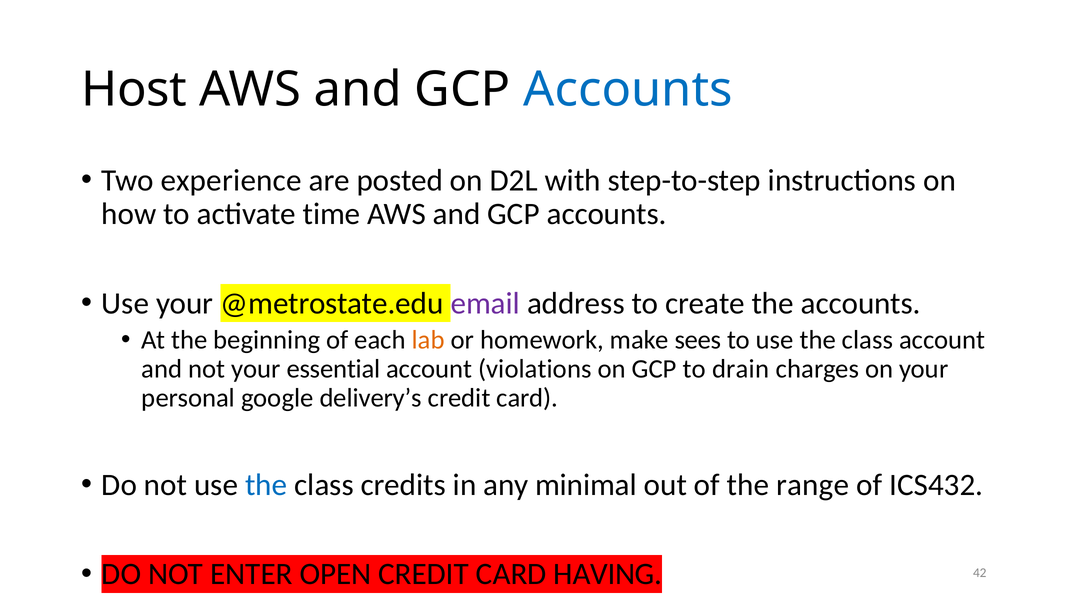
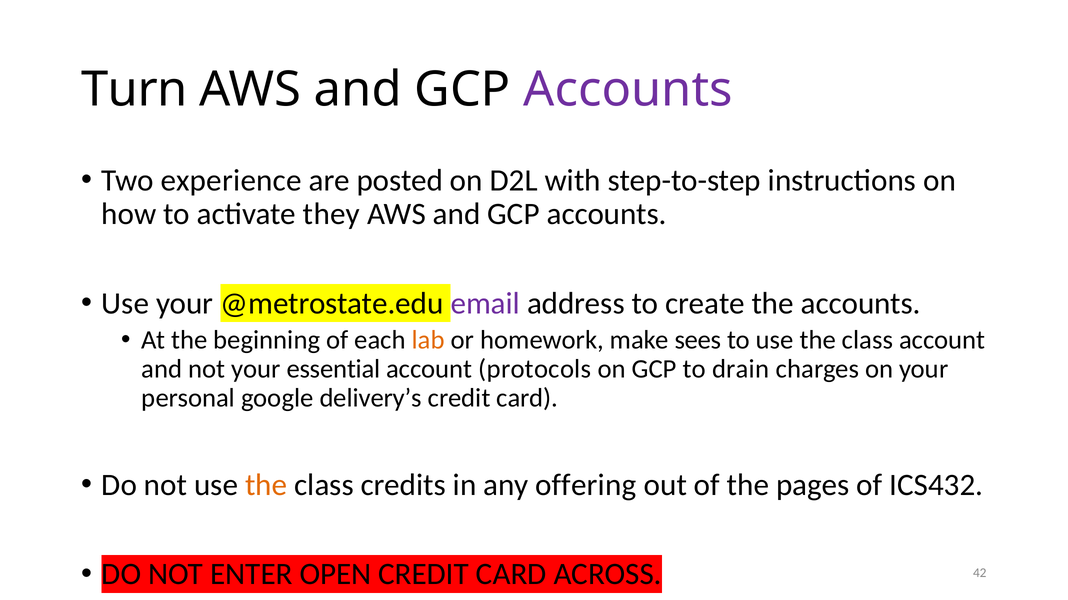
Host: Host -> Turn (134, 90)
Accounts colour: blue -> purple (628, 90)
time: time -> they (331, 214)
violations: violations -> protocols (535, 369)
the colour: blue -> orange (266, 485)
minimal: minimal -> offering (586, 485)
range: range -> pages (813, 485)
HAVING: HAVING -> ACROSS (608, 575)
